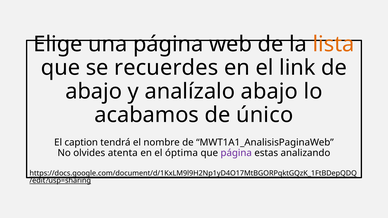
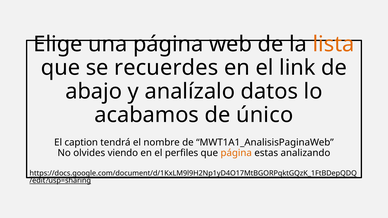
analízalo abajo: abajo -> datos (269, 91)
atenta: atenta -> viendo (123, 153)
óptima: óptima -> perfiles (182, 153)
página colour: purple -> orange (236, 153)
